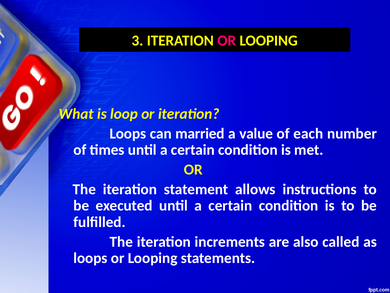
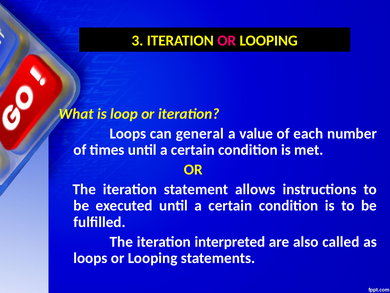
married: married -> general (200, 133)
increments: increments -> interpreted (230, 241)
